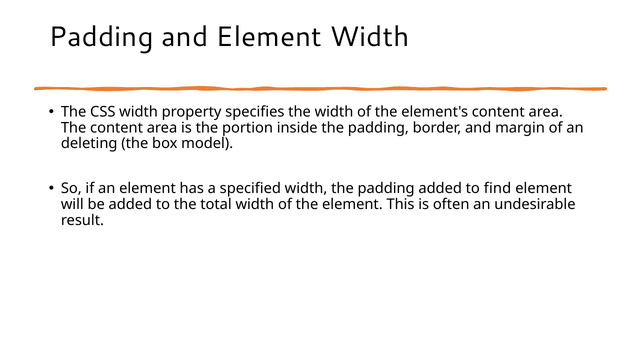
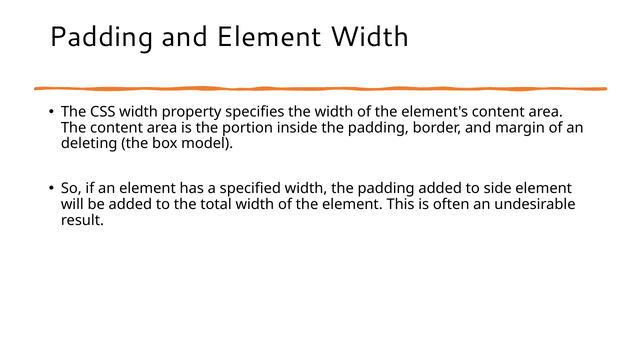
find: find -> side (498, 188)
